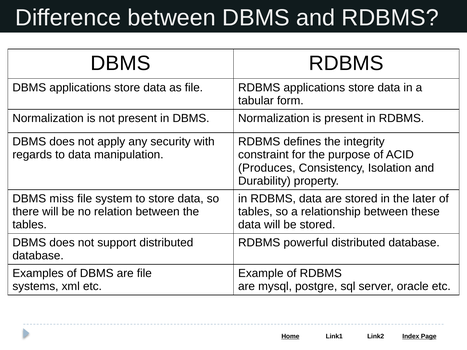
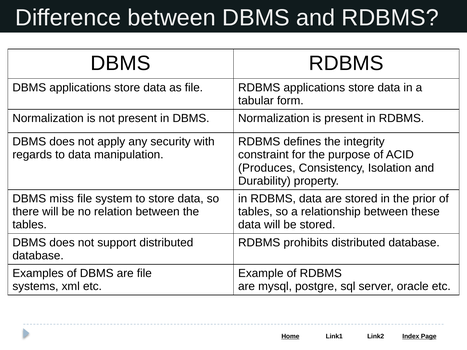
later: later -> prior (424, 199)
powerful: powerful -> prohibits (306, 243)
